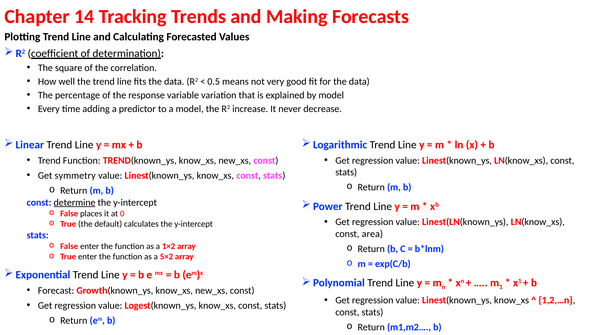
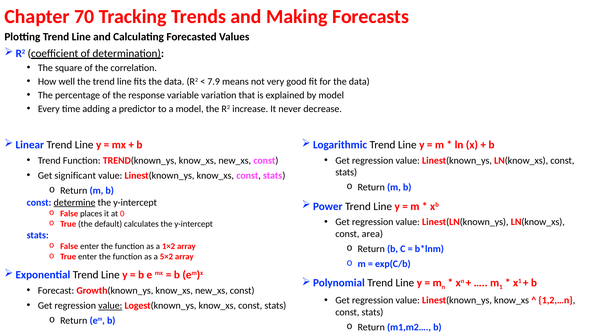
14: 14 -> 70 (84, 17)
0.5: 0.5 -> 7.9 (214, 81)
symmetry: symmetry -> significant (75, 175)
value underline: none -> present (110, 305)
